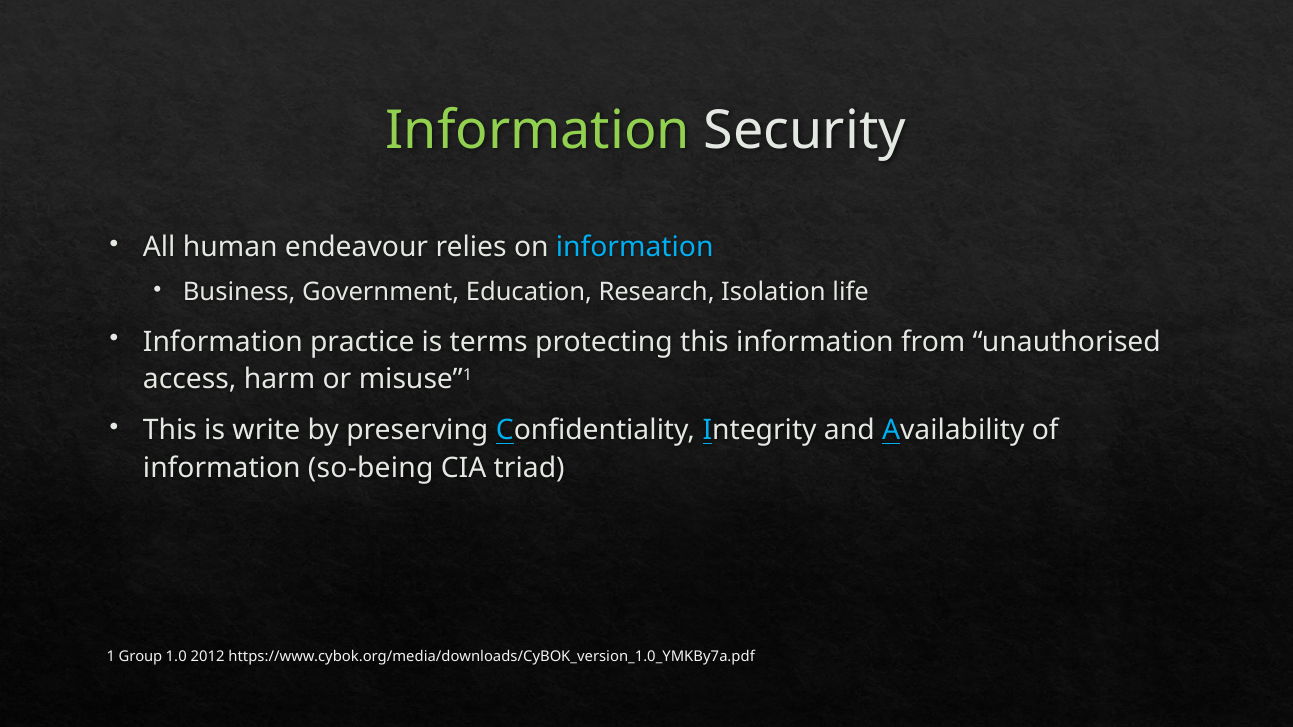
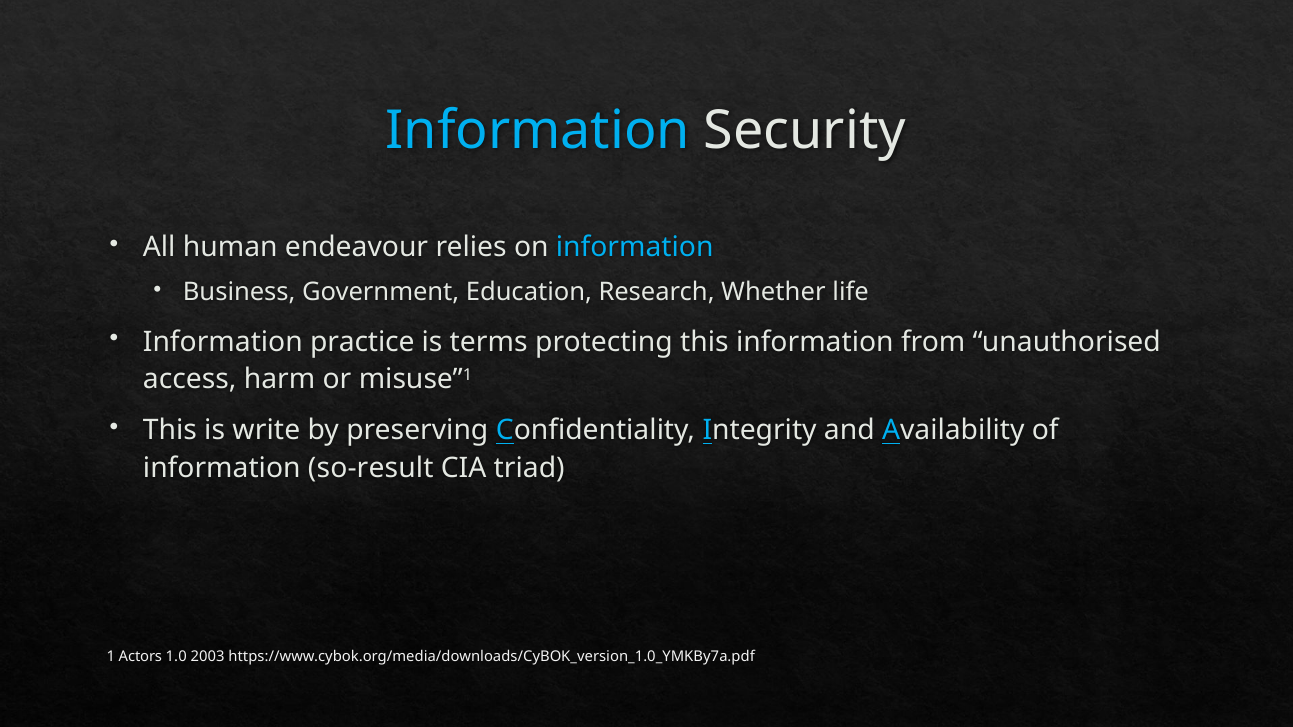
Information colour: light green -> light blue (538, 131)
Isolation: Isolation -> Whether (773, 293)
so-being: so-being -> so-result (371, 468)
Group: Group -> Actors (140, 657)
2012: 2012 -> 2003 (208, 657)
